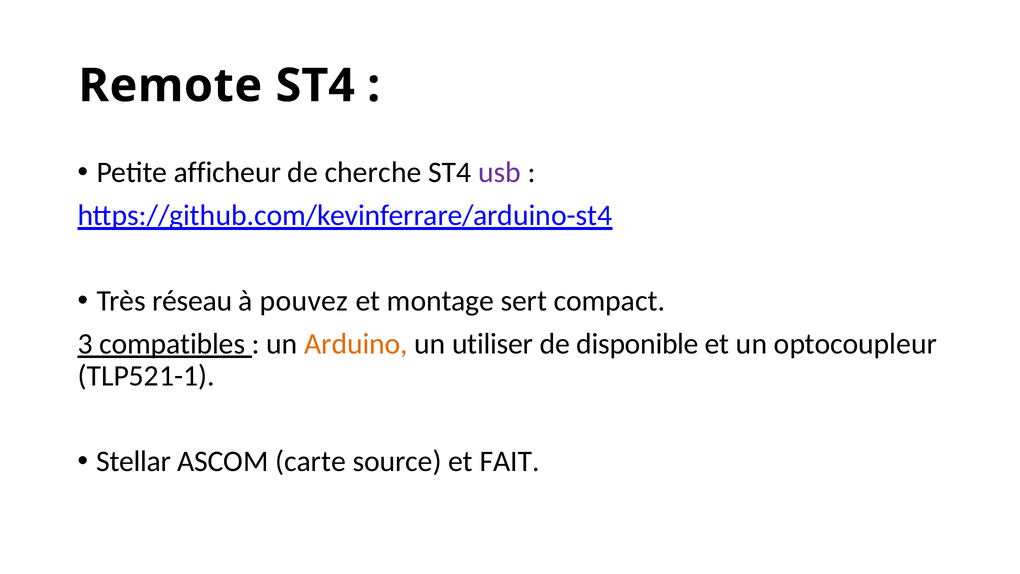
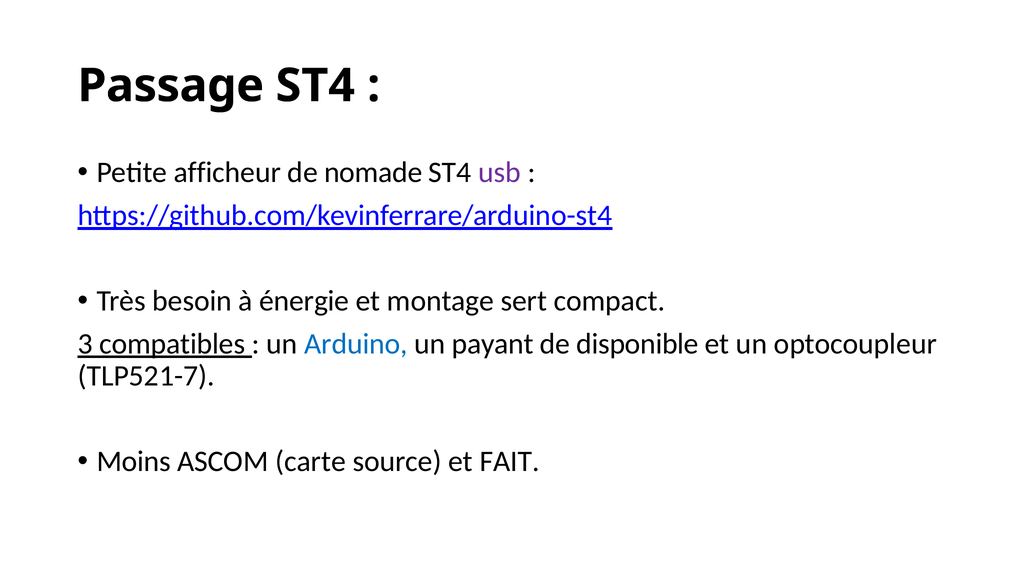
Remote: Remote -> Passage (171, 86)
cherche: cherche -> nomade (373, 172)
réseau: réseau -> besoin (192, 301)
pouvez: pouvez -> énergie (304, 301)
Arduino colour: orange -> blue (356, 344)
utiliser: utiliser -> payant (493, 344)
TLP521-1: TLP521-1 -> TLP521-7 (146, 376)
Stellar: Stellar -> Moins (134, 461)
